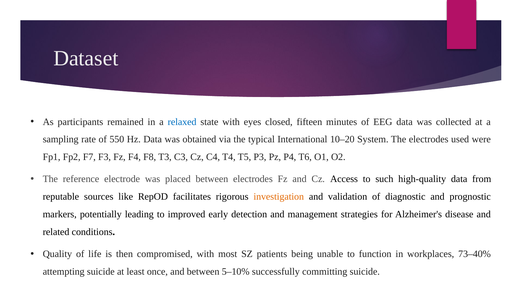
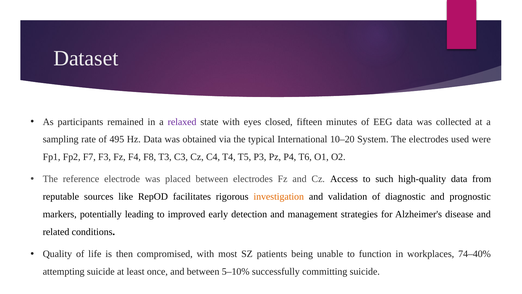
relaxed colour: blue -> purple (182, 122)
550: 550 -> 495 (117, 139)
73–40%: 73–40% -> 74–40% (475, 254)
